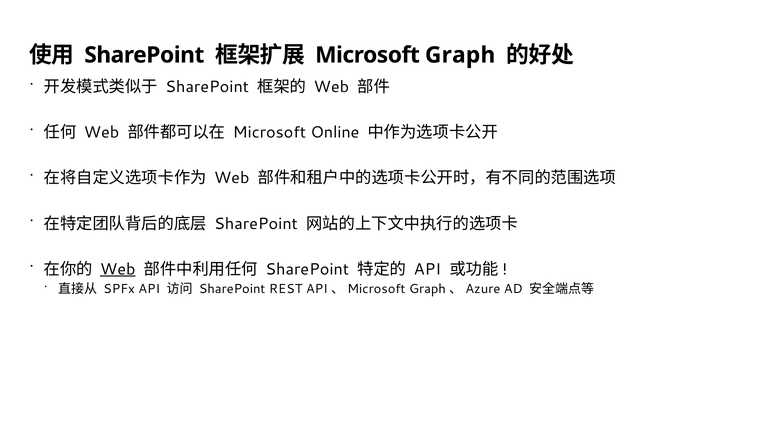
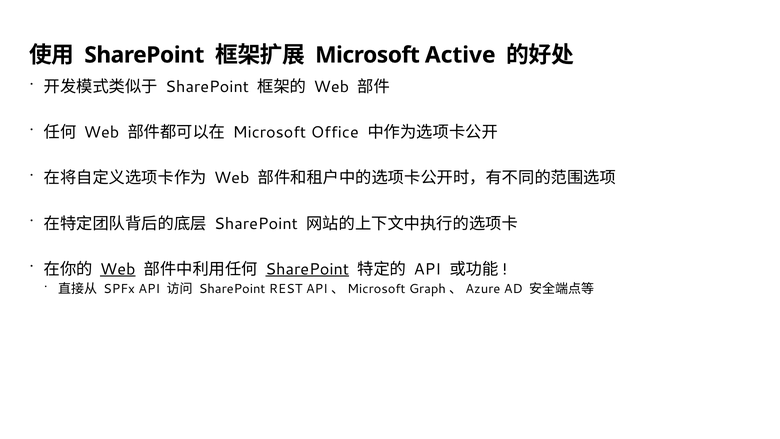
Microsoft Graph: Graph -> Active (460, 55)
Online: Online -> Office (335, 132)
SharePoint underline: none -> present (307, 269)
